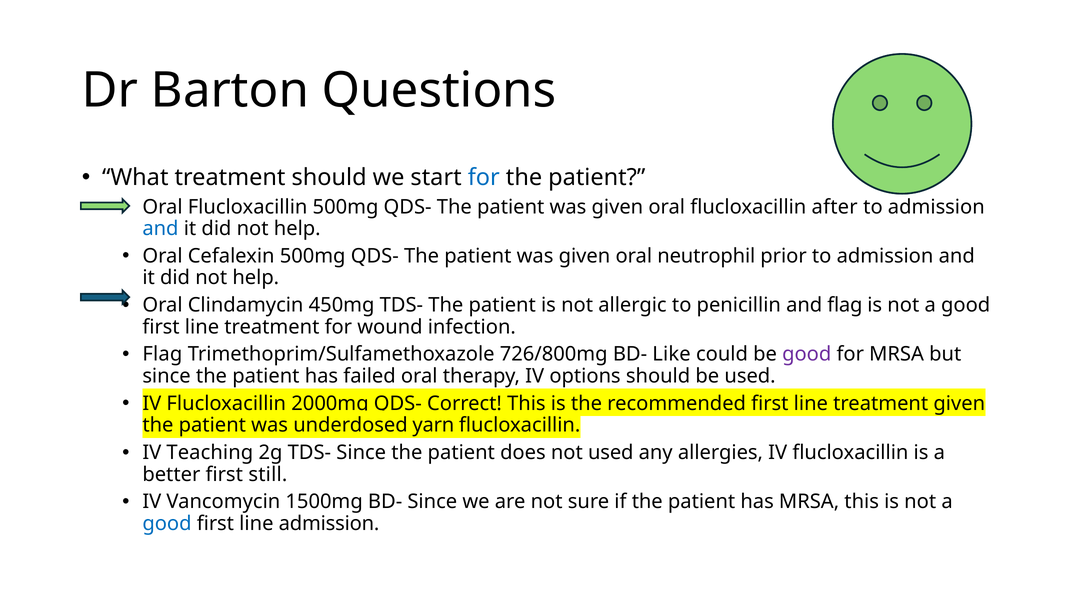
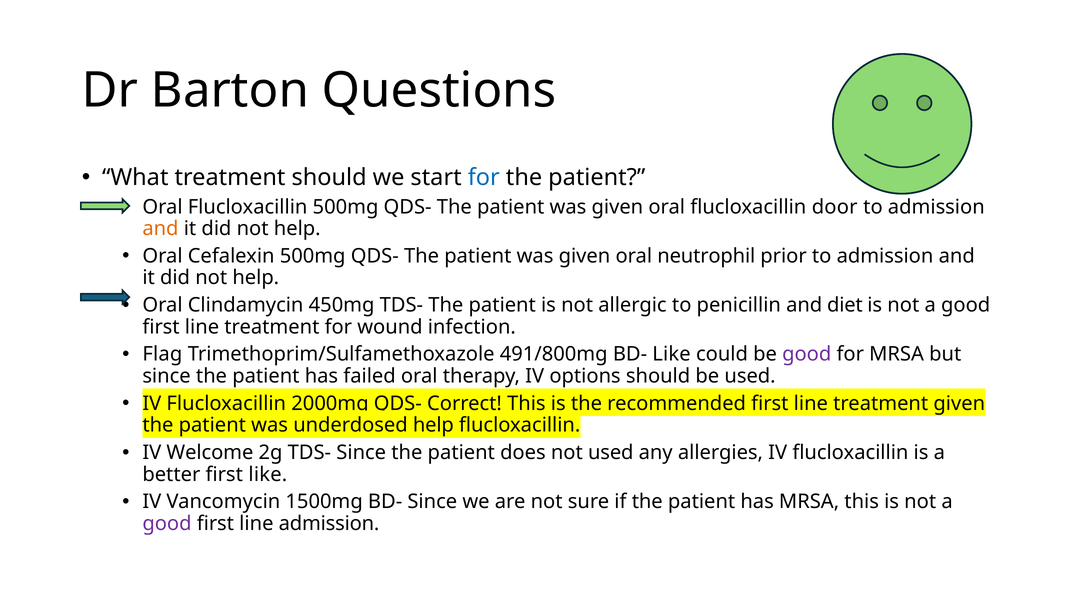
after: after -> door (835, 207)
and colour: blue -> orange (160, 229)
and flag: flag -> diet (845, 305)
726/800mg: 726/800mg -> 491/800mg (554, 354)
underdosed yarn: yarn -> help (433, 425)
Teaching: Teaching -> Welcome (210, 452)
first still: still -> like (268, 474)
good colour: blue -> purple (167, 523)
